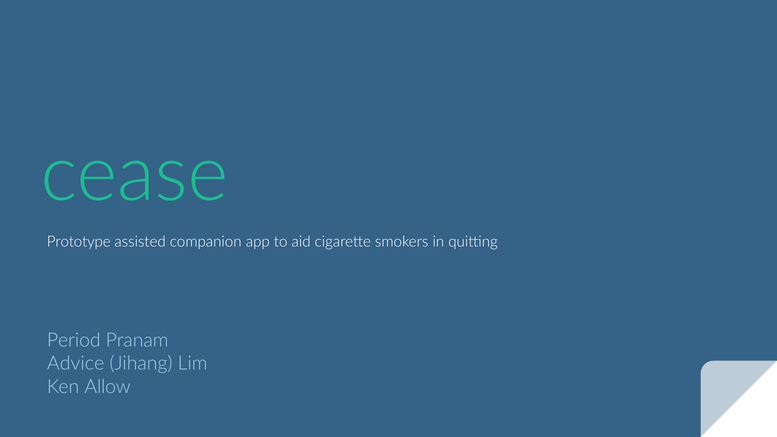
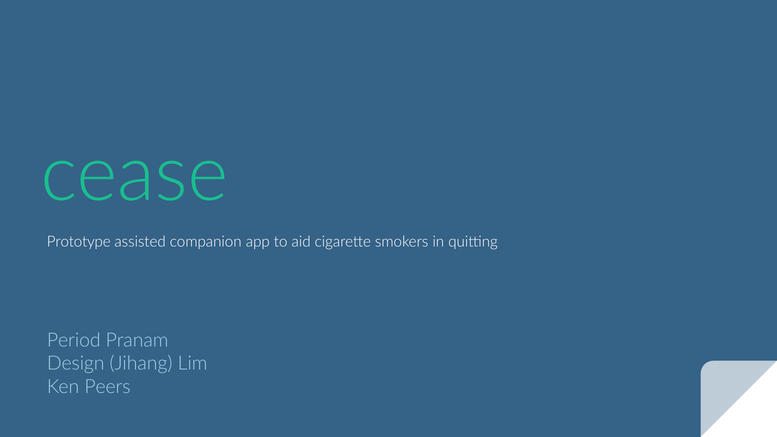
Advice: Advice -> Design (76, 363)
Allow: Allow -> Peers (108, 387)
